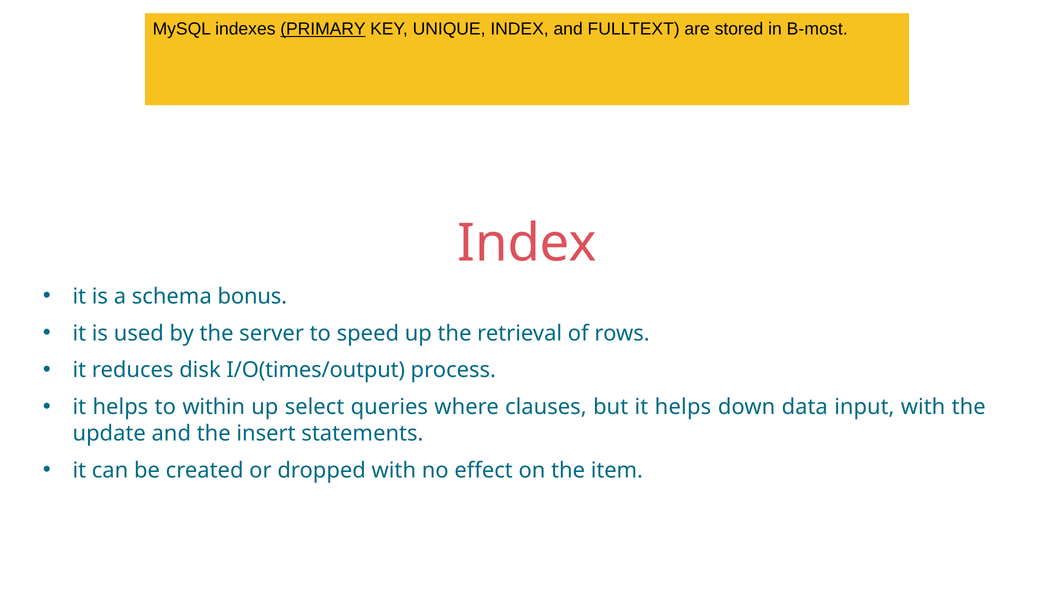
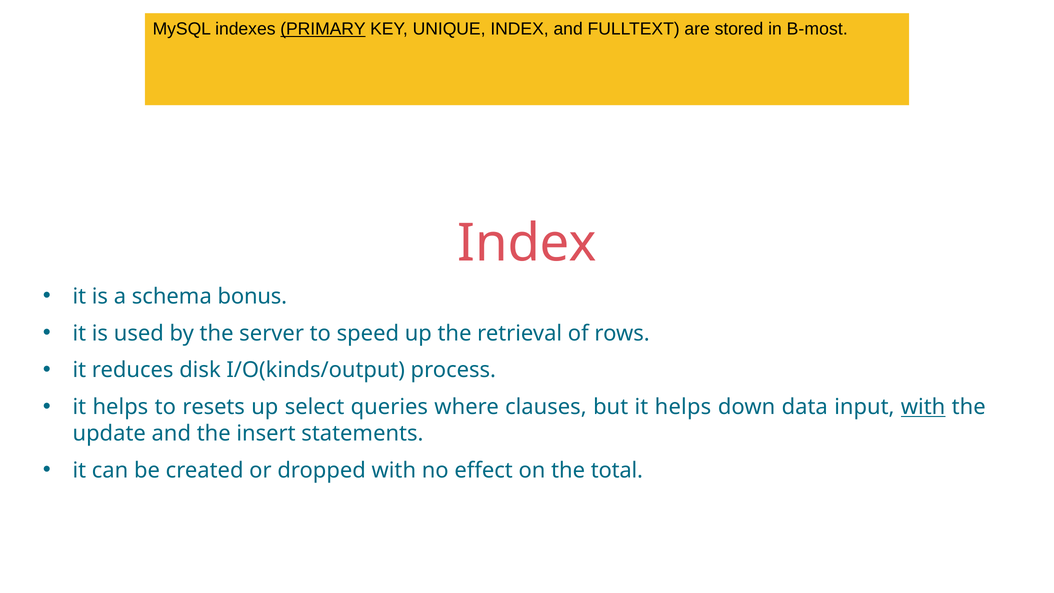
I/O(times/output: I/O(times/output -> I/O(kinds/output (316, 370)
to within: within -> resets (214, 407)
with underline: none -> present (923, 407)
item: item -> total (617, 470)
